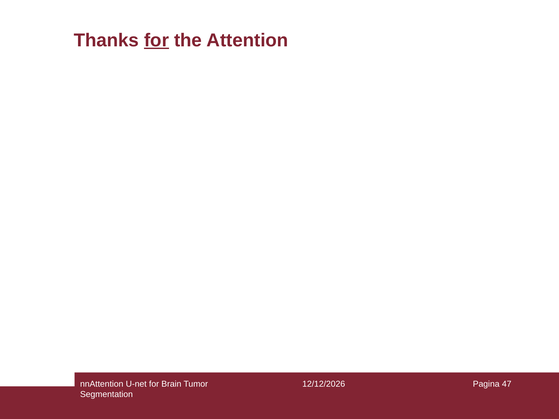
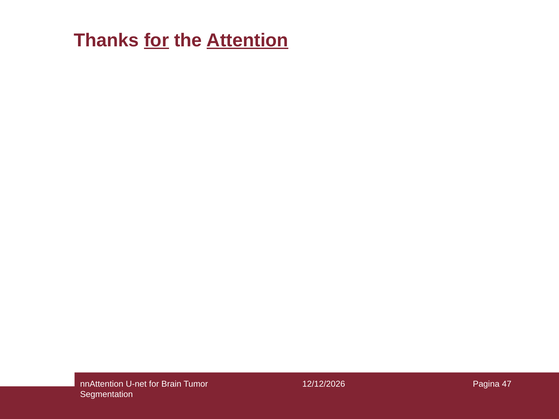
Attention underline: none -> present (247, 40)
